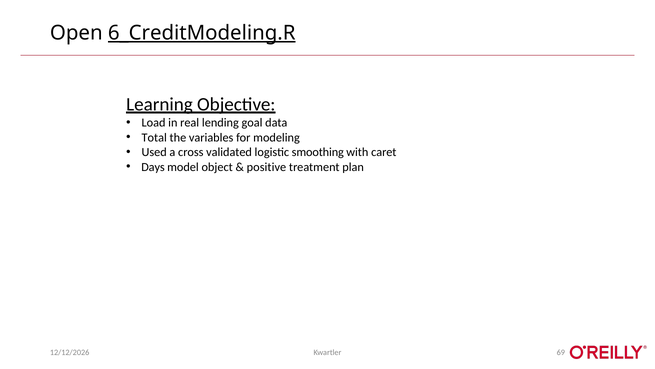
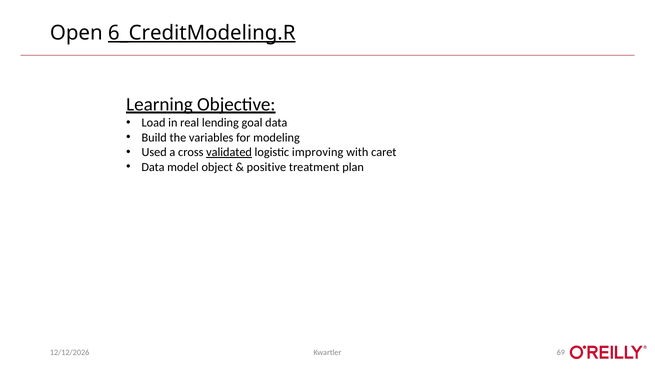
Total: Total -> Build (154, 137)
validated underline: none -> present (229, 152)
smoothing: smoothing -> improving (318, 152)
Days: Days -> Data (153, 167)
